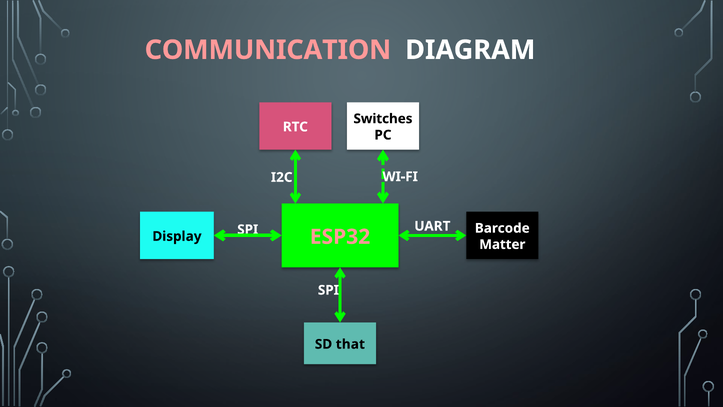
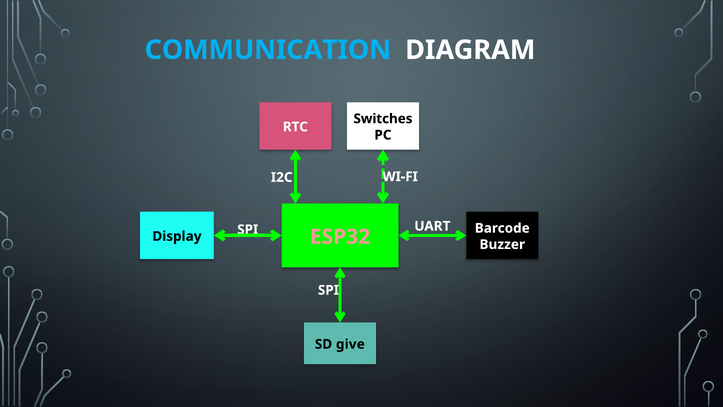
COMMUNICATION colour: pink -> light blue (268, 50)
Matter: Matter -> Buzzer (502, 244)
that: that -> give (350, 344)
